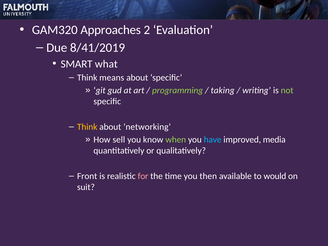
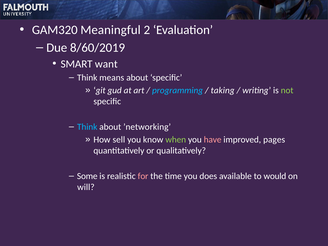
Approaches: Approaches -> Meaningful (111, 30)
8/41/2019: 8/41/2019 -> 8/60/2019 (98, 48)
what: what -> want (106, 64)
programming colour: light green -> light blue (178, 90)
Think colour: yellow -> light blue (87, 127)
have colour: light blue -> pink (213, 140)
media: media -> pages (274, 140)
Front: Front -> Some (87, 176)
then: then -> does (208, 176)
suit: suit -> will (86, 187)
